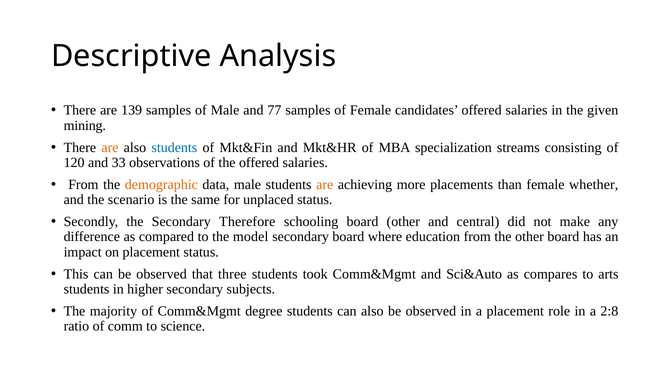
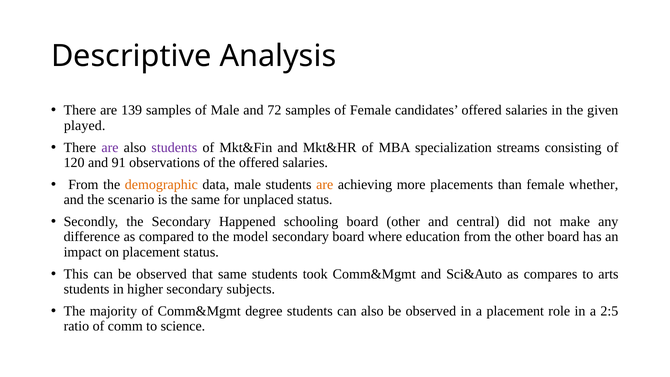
77: 77 -> 72 (274, 110)
mining: mining -> played (85, 125)
are colour: orange -> purple (110, 147)
students colour: blue -> purple (174, 147)
33: 33 -> 91 (119, 163)
Therefore: Therefore -> Happened (247, 222)
that three: three -> same (232, 274)
2:8: 2:8 -> 2:5 (609, 311)
